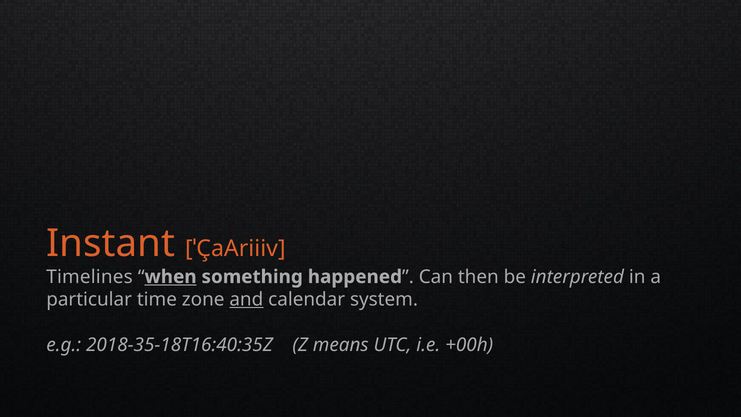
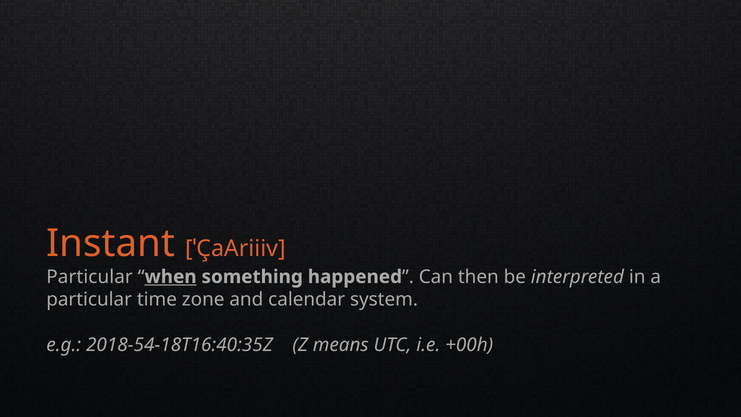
Timelines: Timelines -> Particular (90, 277)
and underline: present -> none (246, 299)
2018-35-18T16:40:35Z: 2018-35-18T16:40:35Z -> 2018-54-18T16:40:35Z (179, 345)
